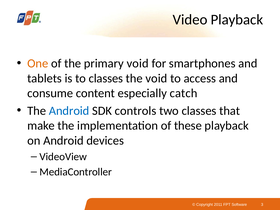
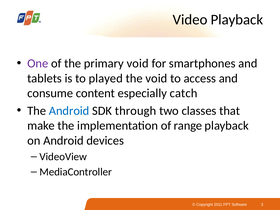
One colour: orange -> purple (38, 63)
to classes: classes -> played (106, 78)
controls: controls -> through (136, 111)
these: these -> range (188, 126)
